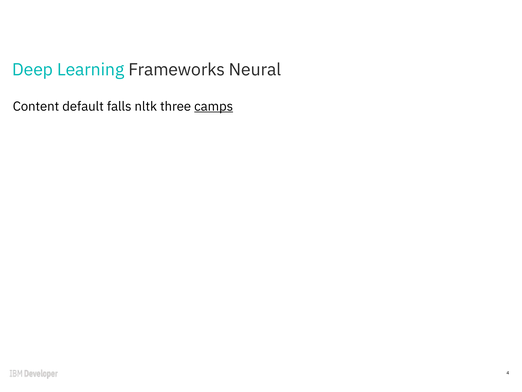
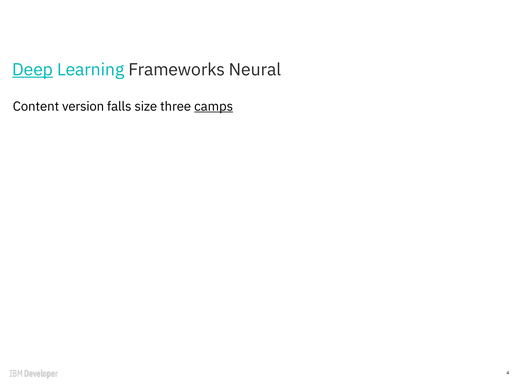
Deep underline: none -> present (33, 70)
default: default -> version (83, 106)
nltk: nltk -> size (146, 106)
